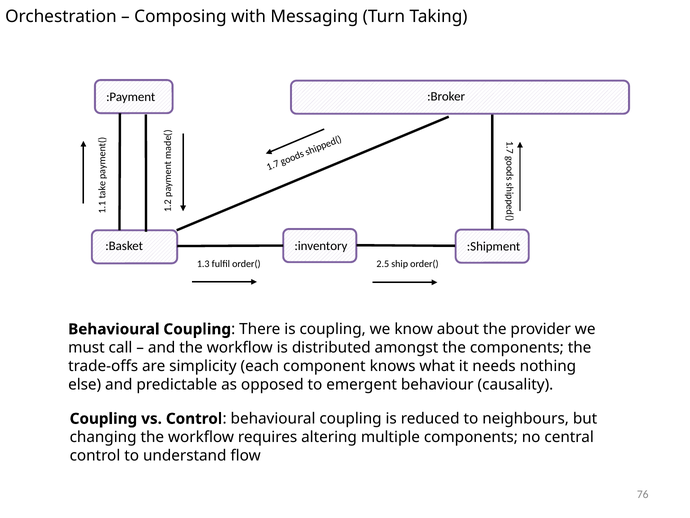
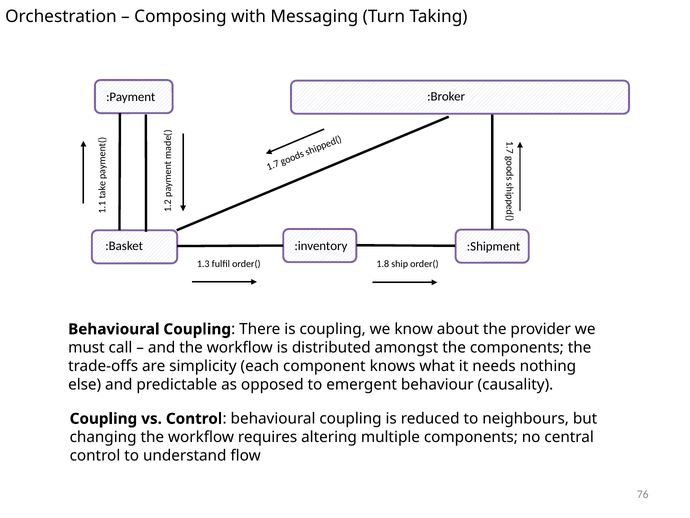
2.5: 2.5 -> 1.8 (383, 264)
